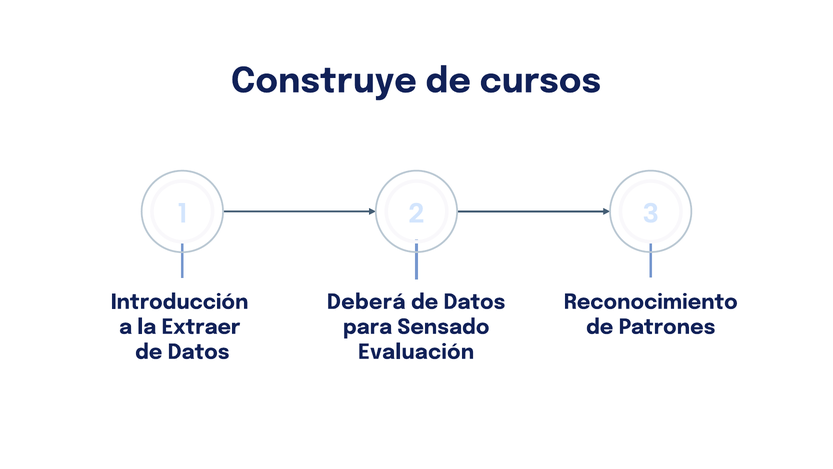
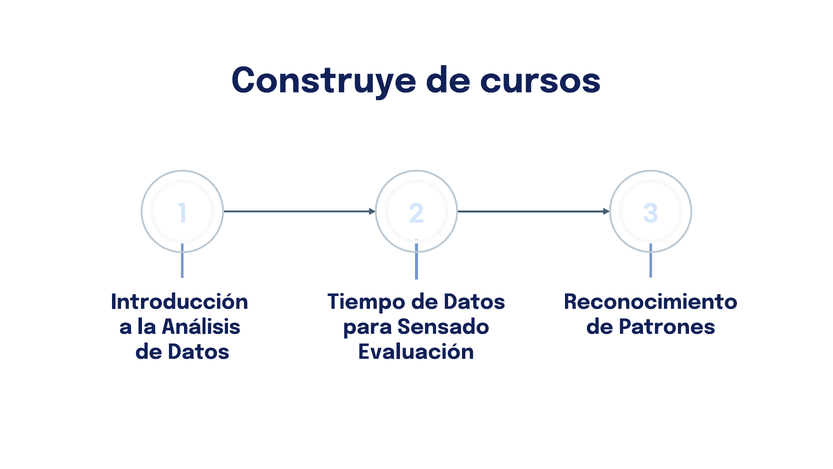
Deberá: Deberá -> Tiempo (366, 302)
Extraer: Extraer -> Análisis (201, 327)
